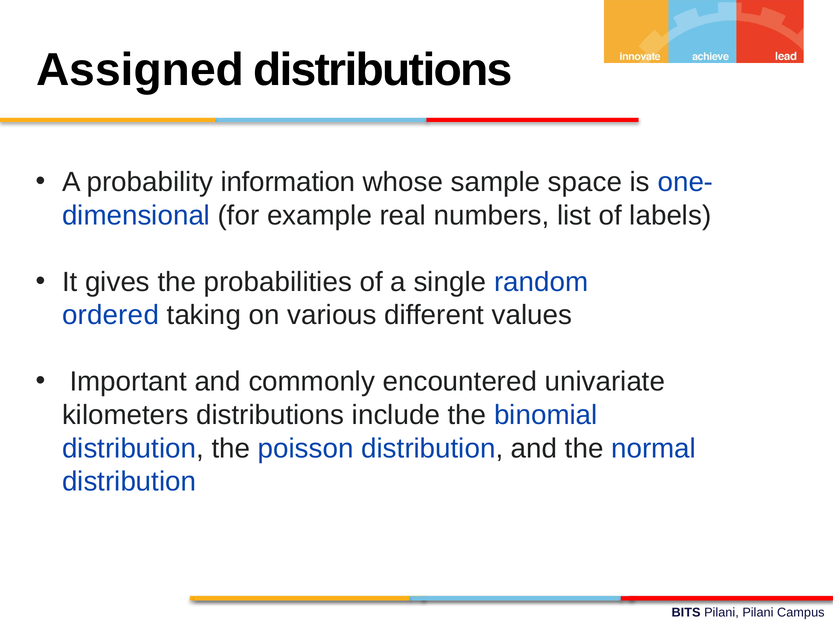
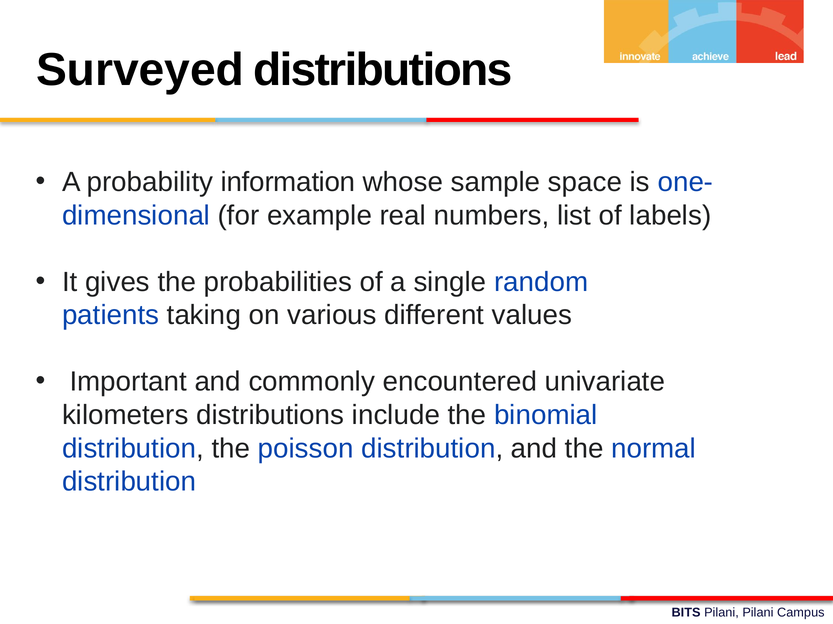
Assigned: Assigned -> Surveyed (140, 70)
ordered: ordered -> patients (111, 316)
